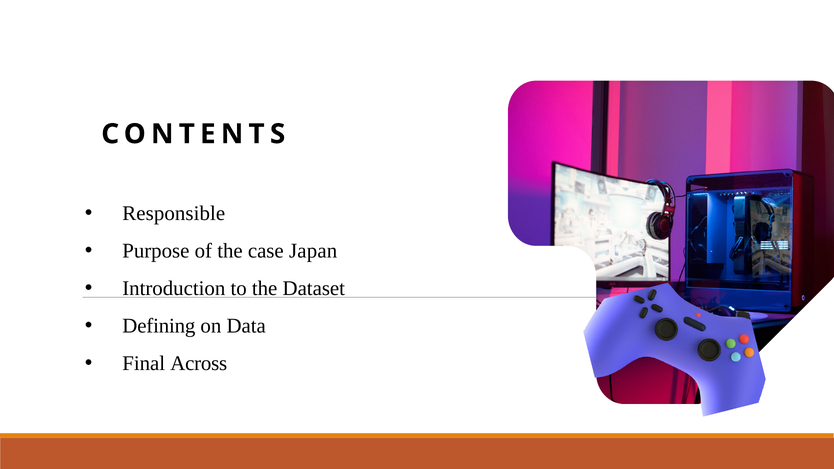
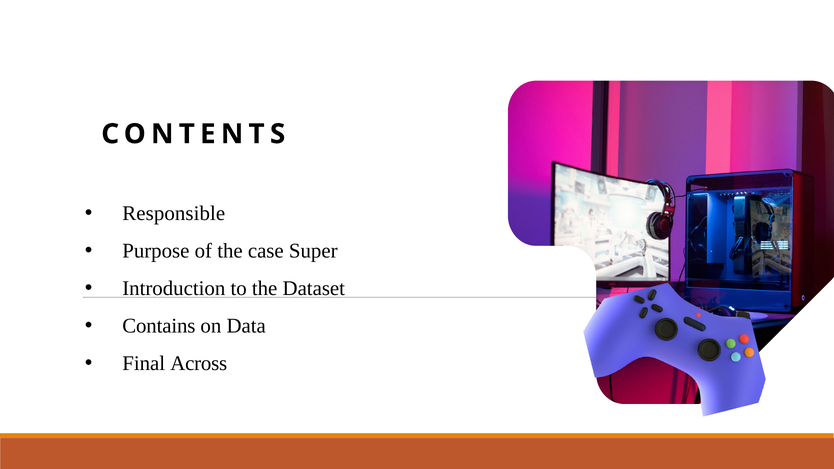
Japan: Japan -> Super (313, 251)
Defining: Defining -> Contains (159, 326)
